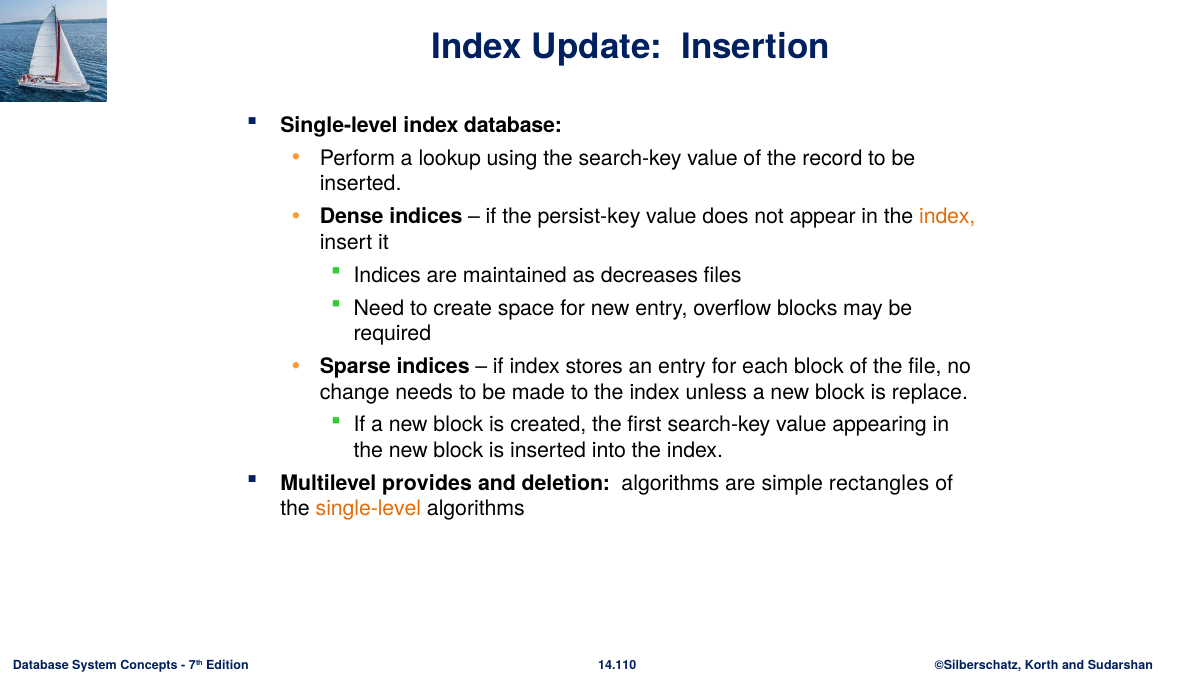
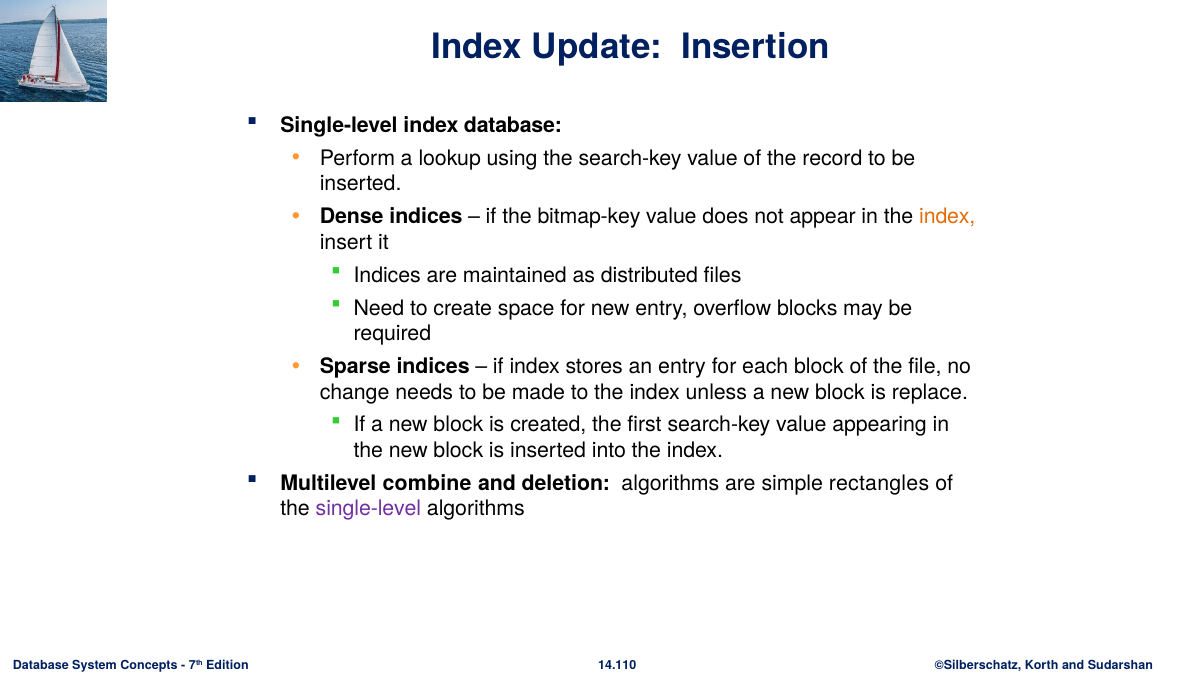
persist-key: persist-key -> bitmap-key (589, 217)
decreases: decreases -> distributed (650, 275)
provides: provides -> combine (427, 483)
single-level colour: orange -> purple (368, 509)
